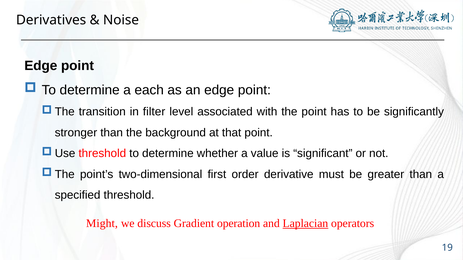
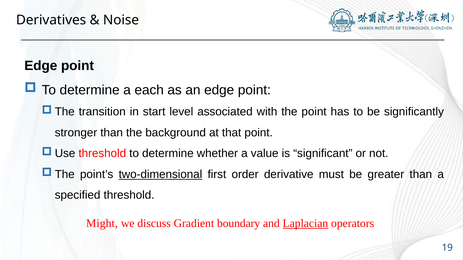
filter: filter -> start (154, 112)
two-dimensional underline: none -> present (160, 175)
operation: operation -> boundary (239, 224)
